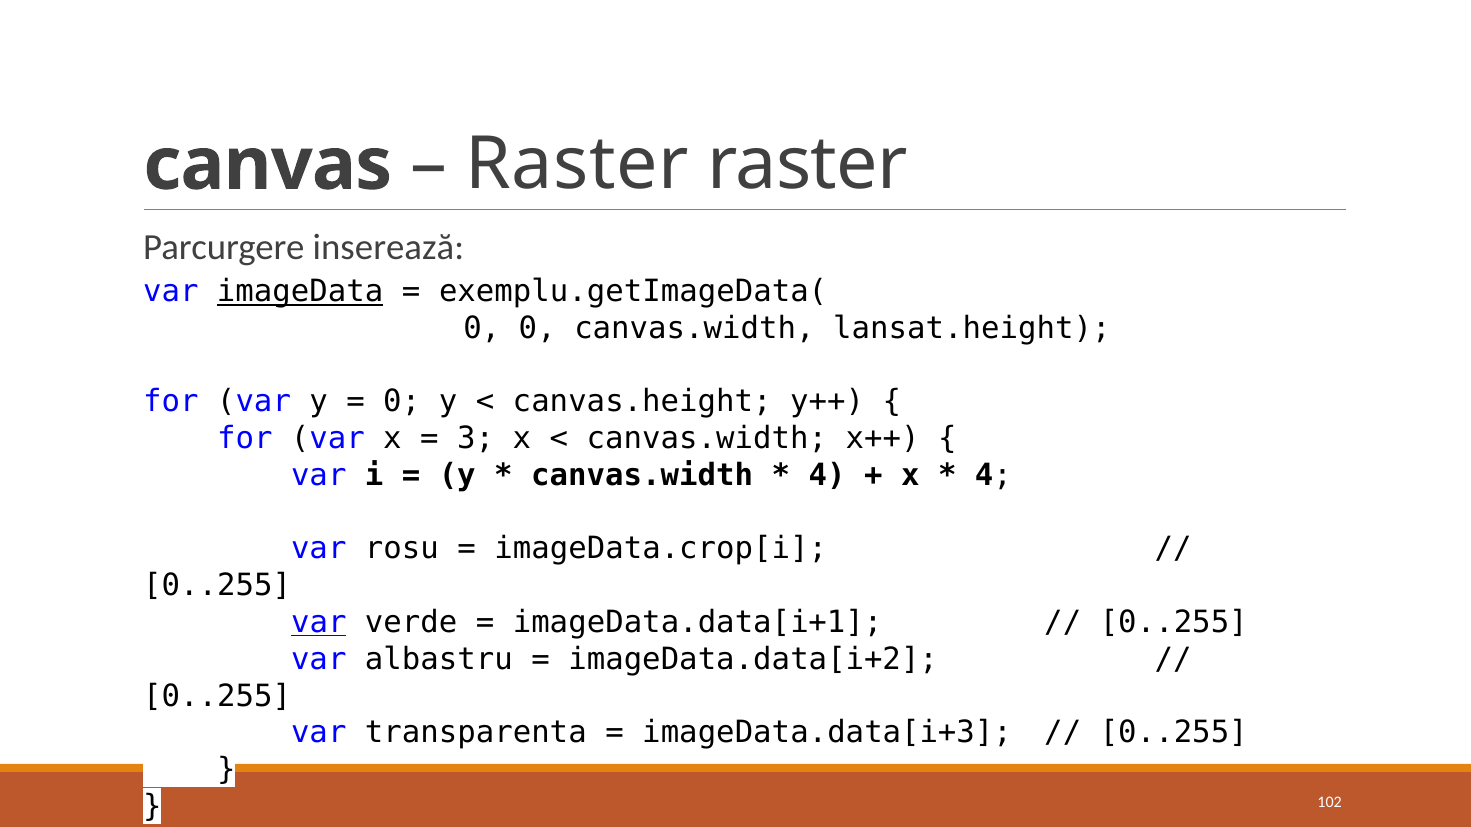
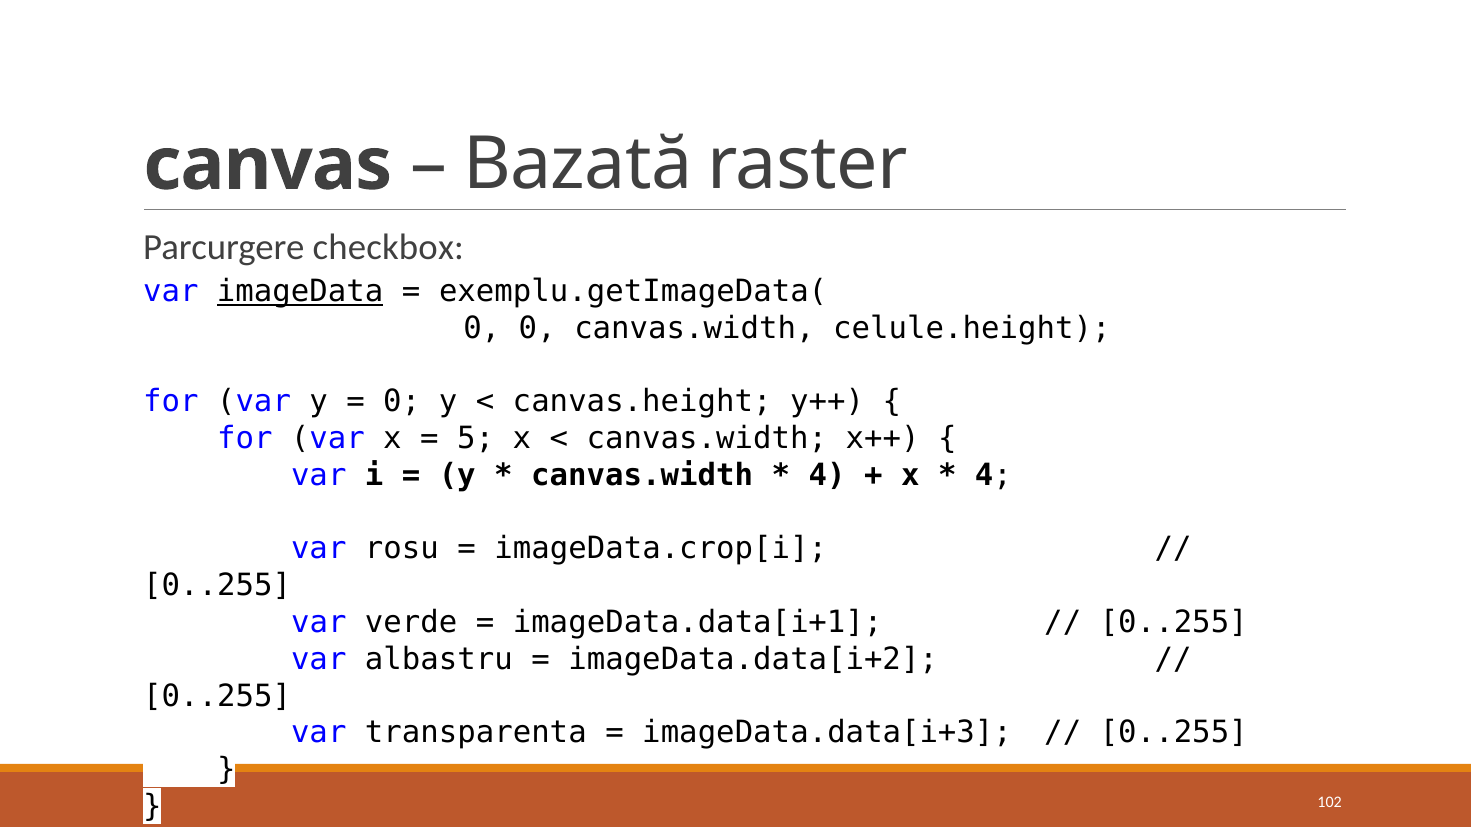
Raster: Raster -> Bazată (578, 165)
inserează: inserează -> checkbox (388, 248)
lansat.height: lansat.height -> celule.height (972, 328)
3: 3 -> 5 (476, 439)
var underline: present -> none (319, 623)
